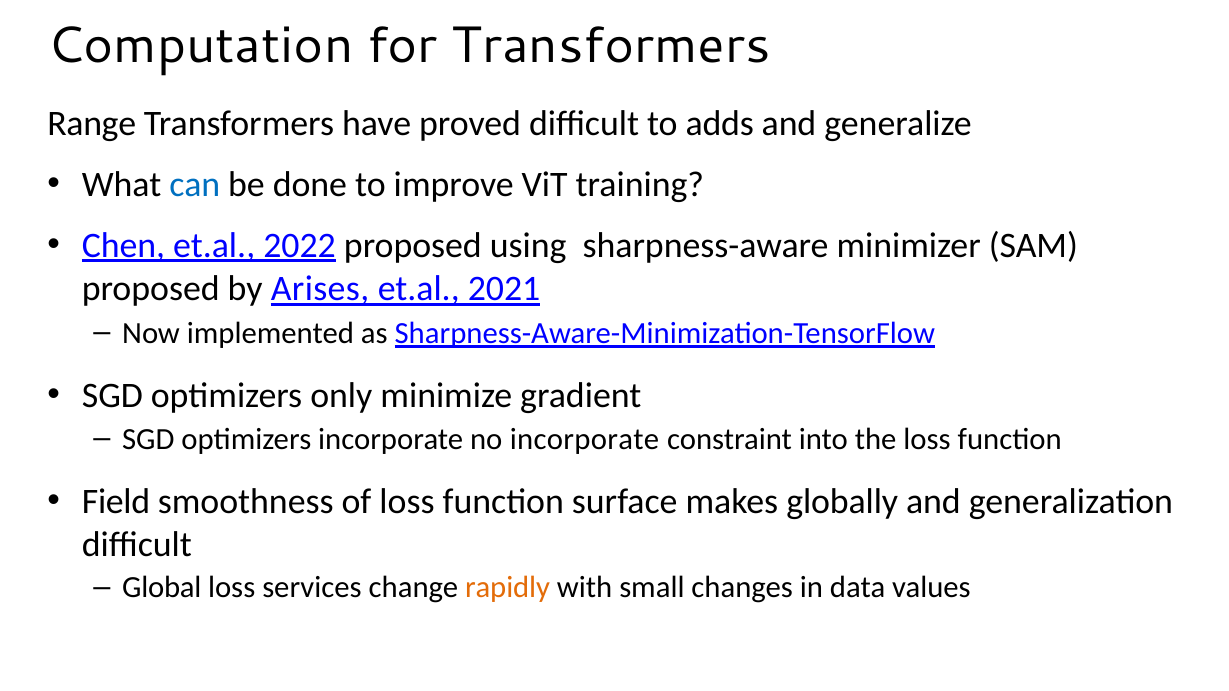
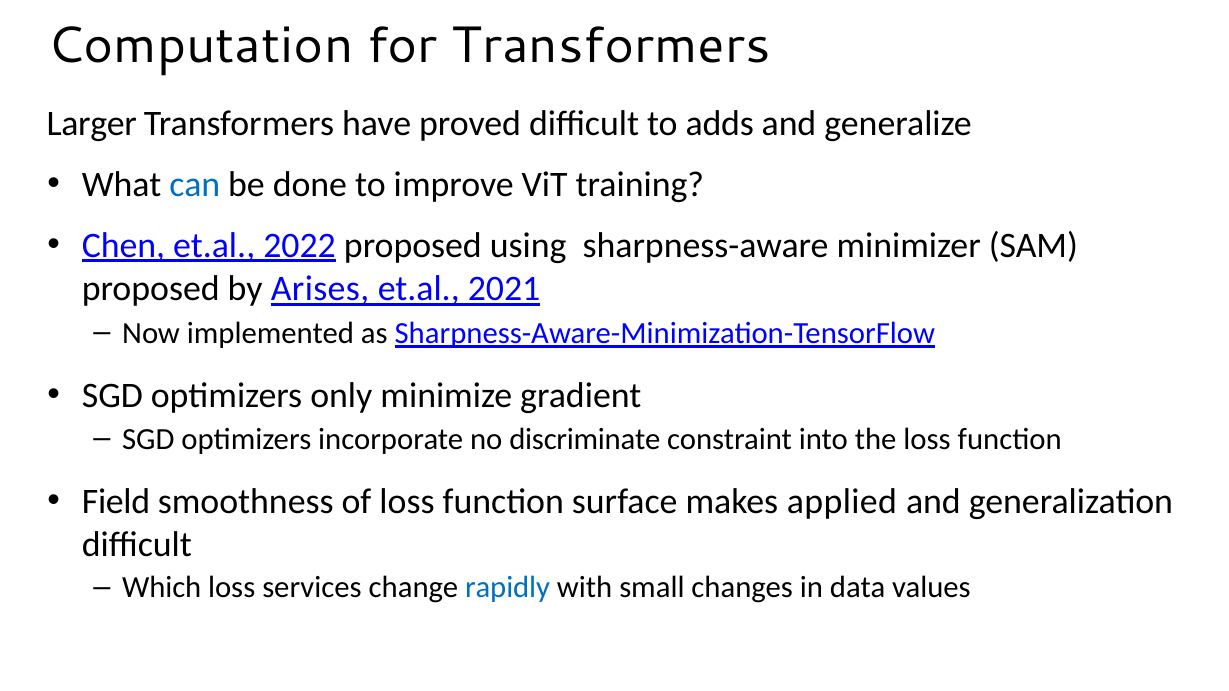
Range: Range -> Larger (92, 123)
no incorporate: incorporate -> discriminate (585, 439)
globally: globally -> applied (842, 502)
Global: Global -> Which (162, 588)
rapidly colour: orange -> blue (508, 588)
